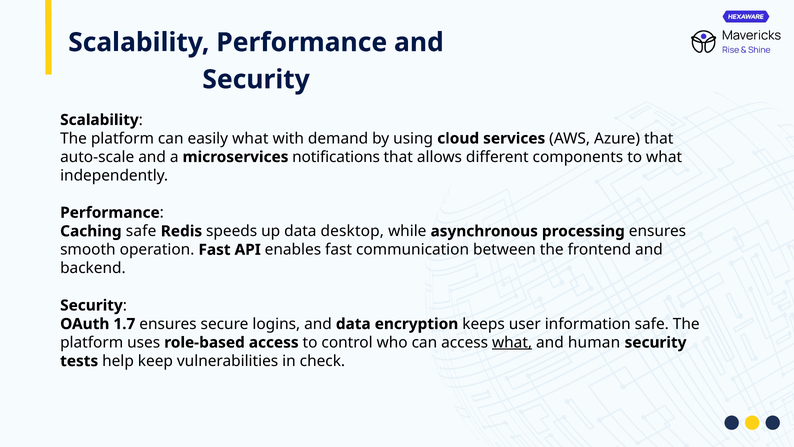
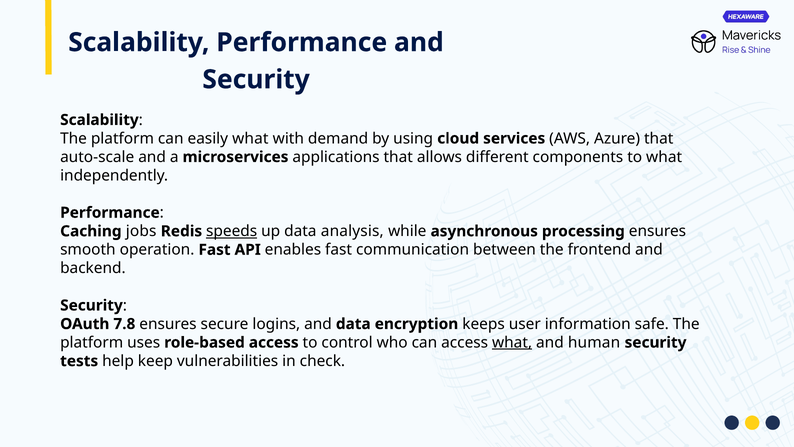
notifications: notifications -> applications (336, 157)
Caching safe: safe -> jobs (141, 231)
speeds underline: none -> present (232, 231)
desktop: desktop -> analysis (352, 231)
1.7: 1.7 -> 7.8 (124, 324)
